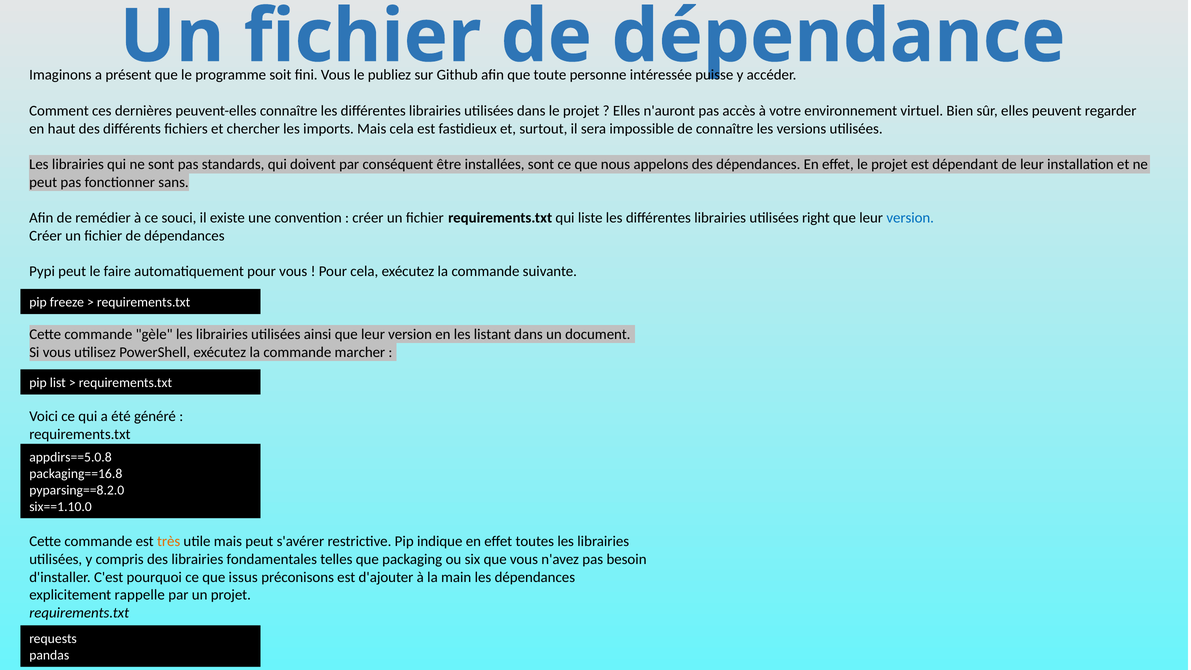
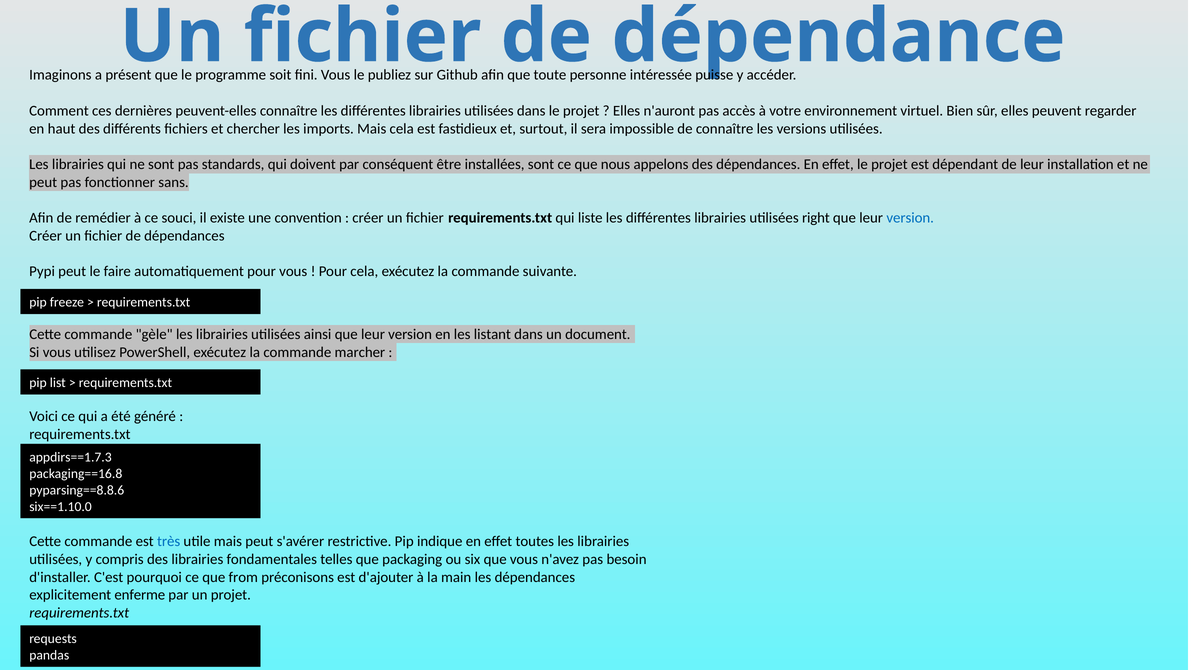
appdirs==5.0.8: appdirs==5.0.8 -> appdirs==1.7.3 (70, 457)
pyparsing==8.2.0: pyparsing==8.2.0 -> pyparsing==8.8.6 (77, 490)
très colour: orange -> blue (169, 541)
issus: issus -> from (243, 577)
rappelle: rappelle -> enferme (140, 595)
